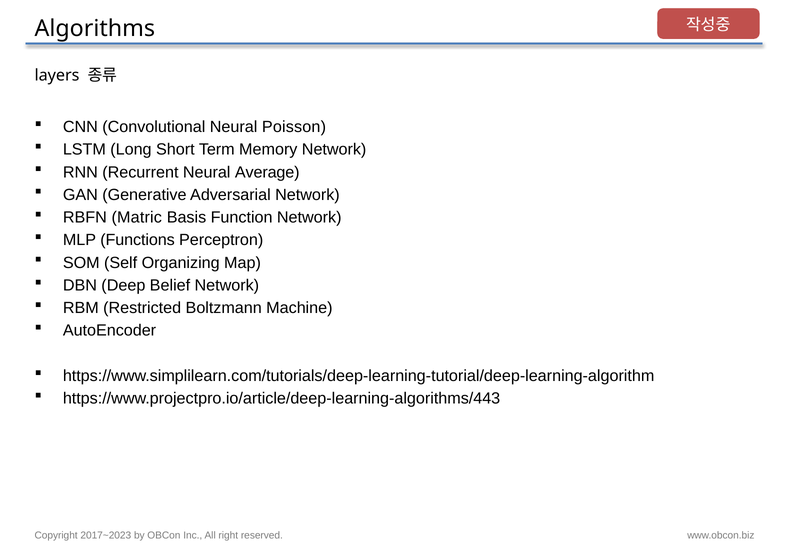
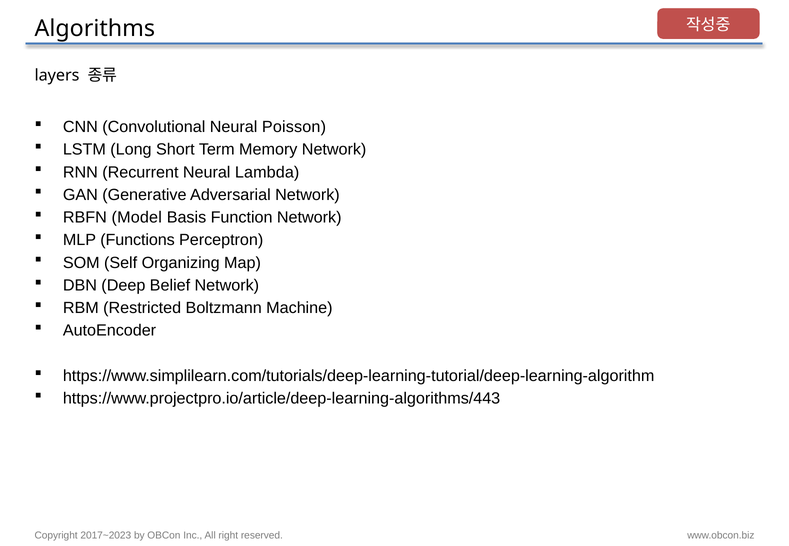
Average: Average -> Lambda (267, 172)
Matric: Matric -> Model (137, 218)
